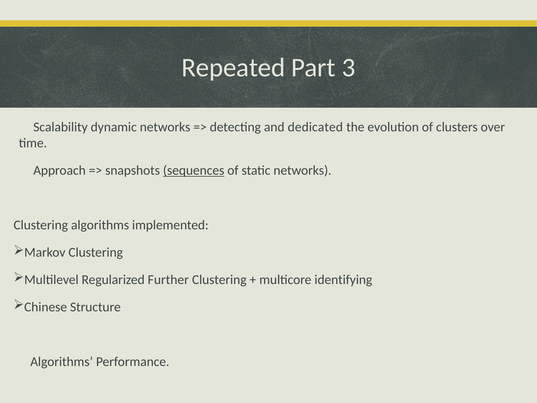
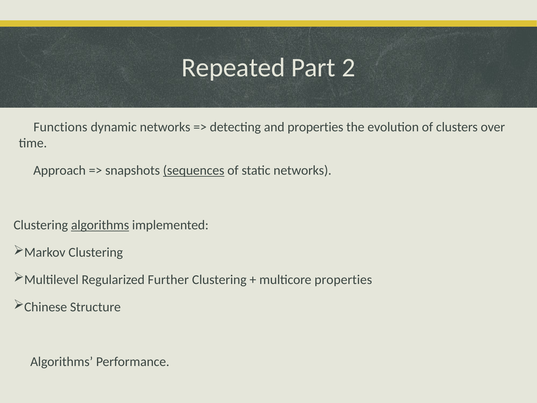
3: 3 -> 2 (348, 68)
Scalability: Scalability -> Functions (60, 127)
and dedicated: dedicated -> properties (315, 127)
algorithms underline: none -> present (100, 225)
multicore identifying: identifying -> properties (343, 280)
